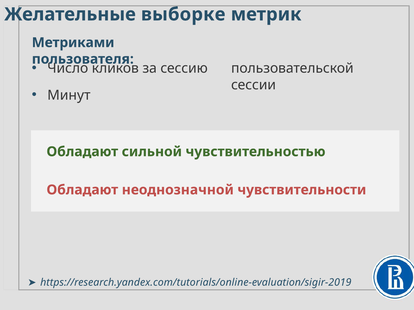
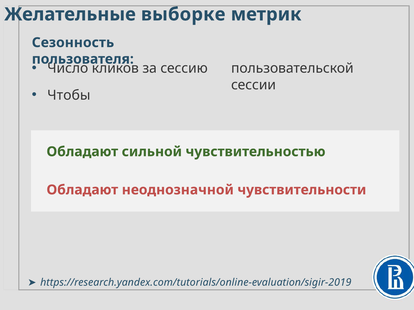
Метриками: Метриками -> Сезонность (73, 43)
Минут: Минут -> Чтобы (69, 95)
